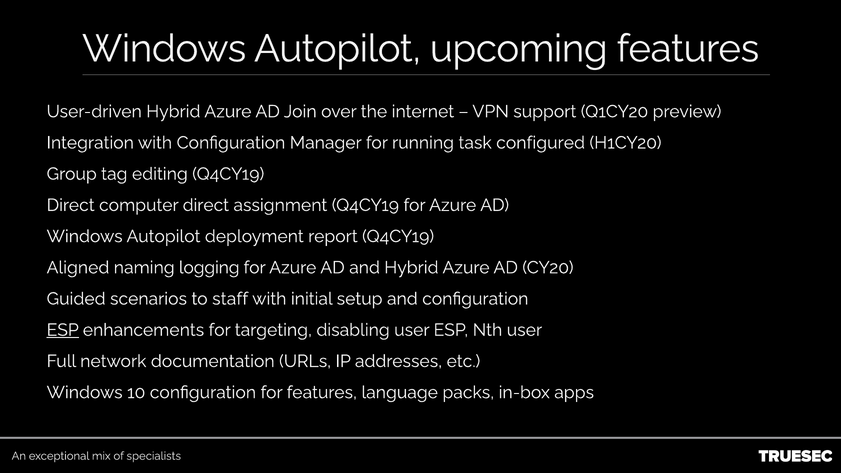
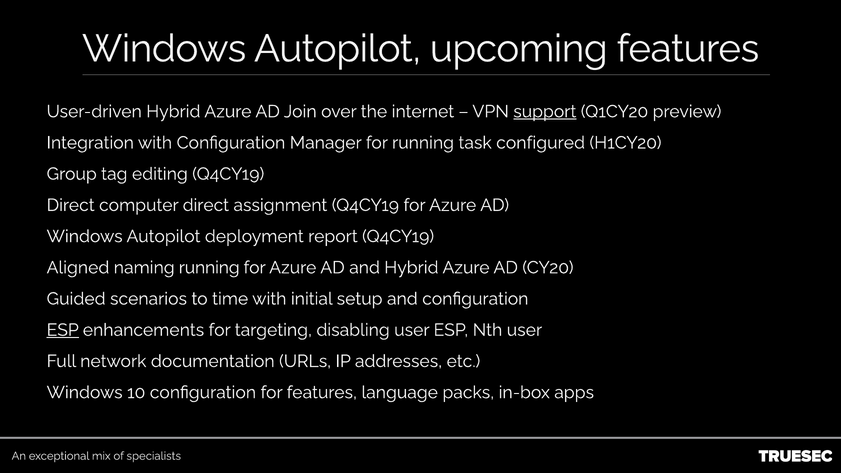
support underline: none -> present (545, 112)
naming logging: logging -> running (209, 268)
staff: staff -> time (230, 299)
